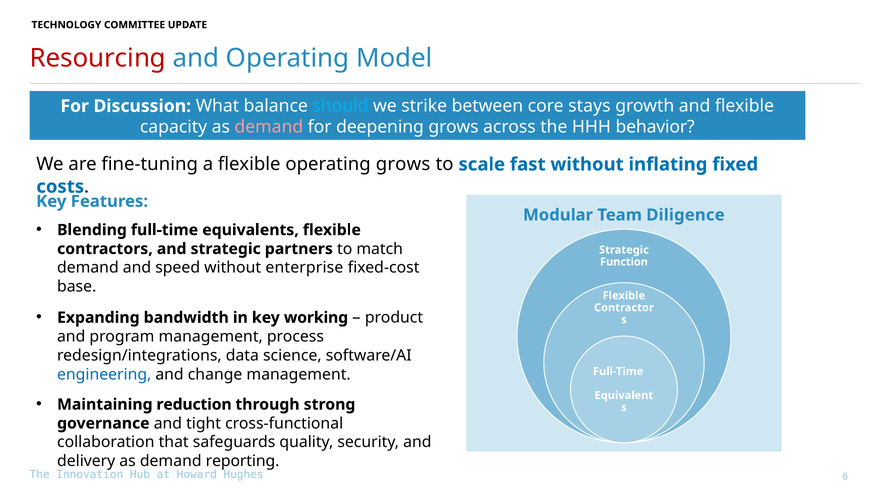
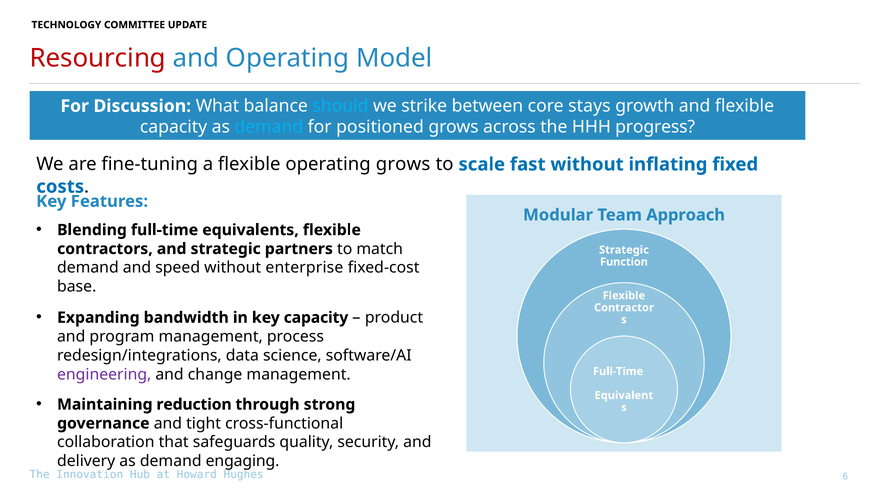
demand colour: pink -> light blue (269, 127)
deepening: deepening -> positioned (380, 127)
behavior: behavior -> progress (655, 127)
Diligence: Diligence -> Approach (686, 215)
key working: working -> capacity (316, 318)
engineering colour: blue -> purple (104, 375)
reporting: reporting -> engaging (243, 462)
